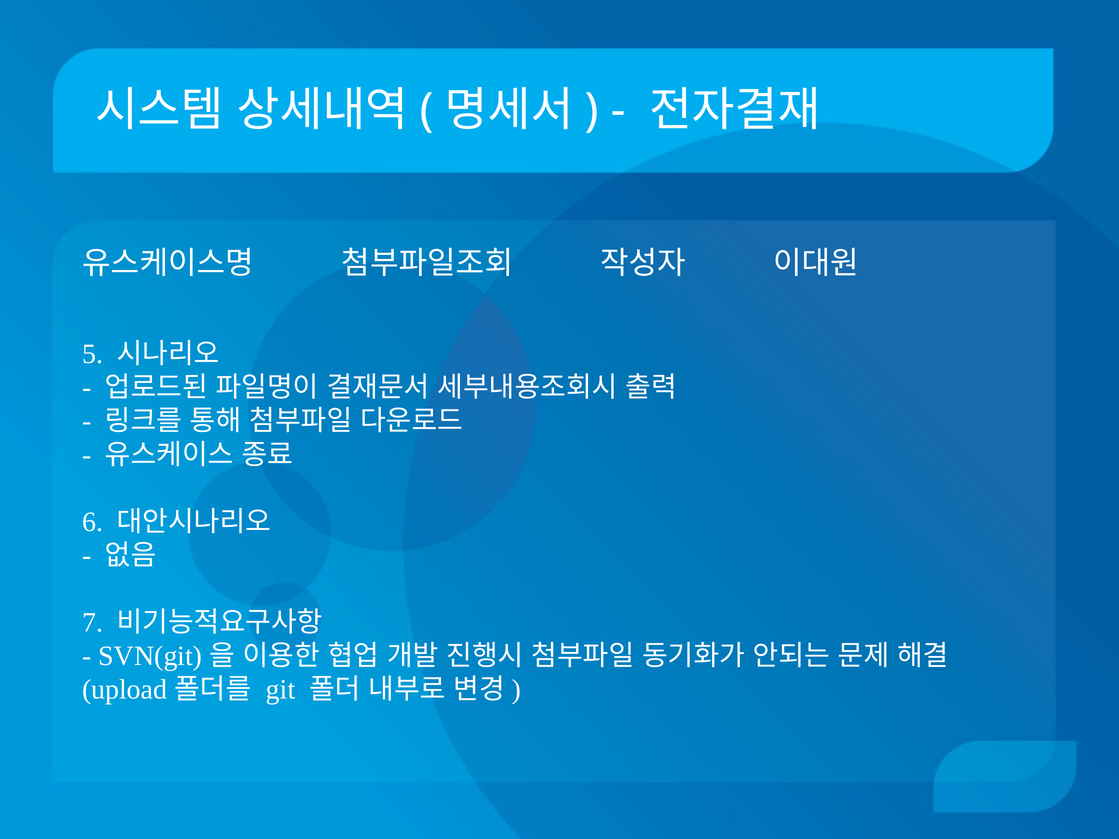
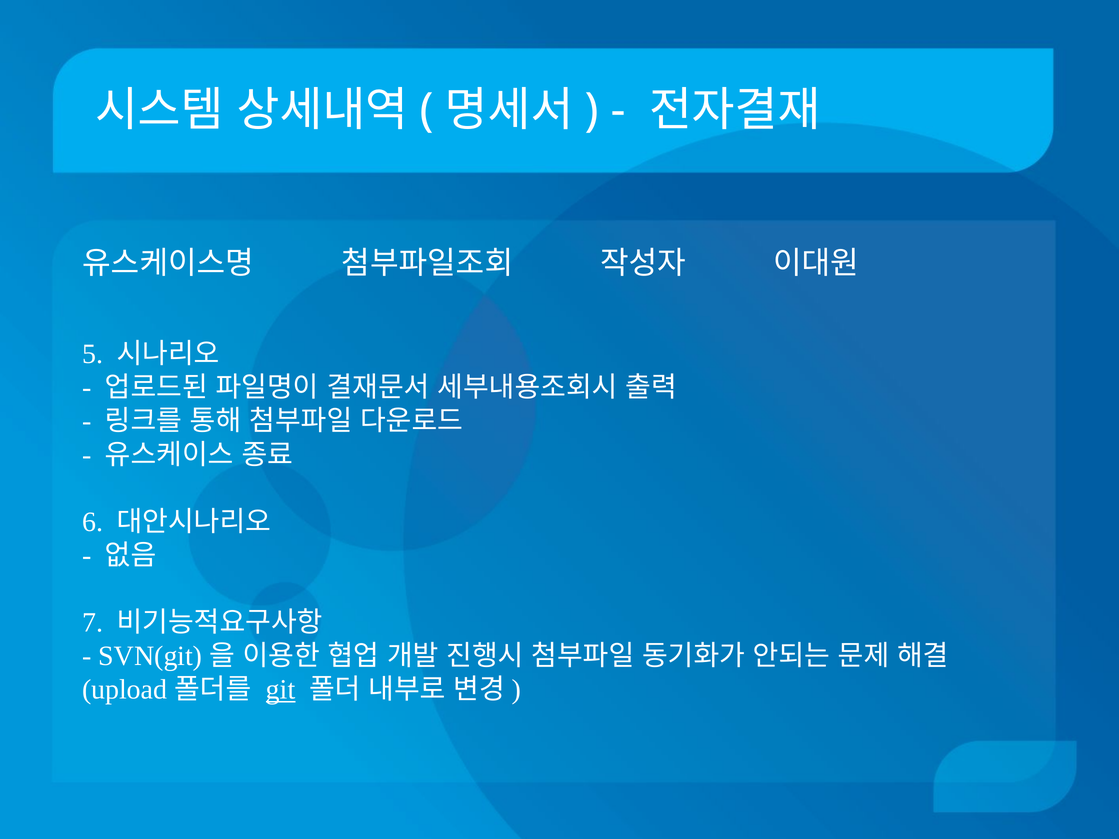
git underline: none -> present (281, 690)
